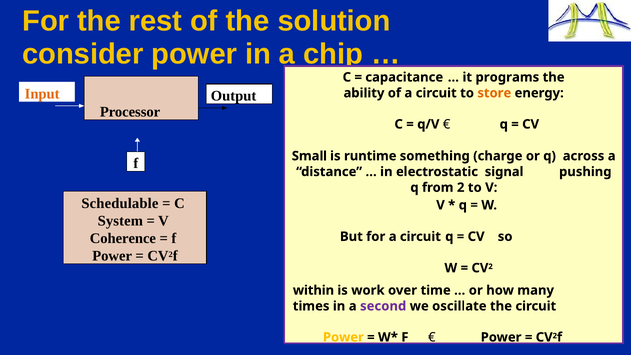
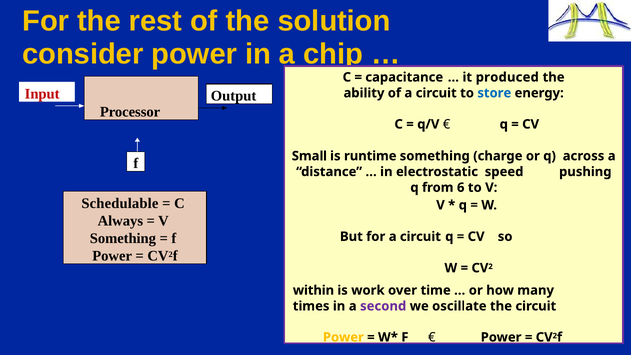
programs: programs -> produced (507, 77)
Input colour: orange -> red (42, 94)
store colour: orange -> blue (494, 93)
signal: signal -> speed (504, 172)
2: 2 -> 6 (461, 187)
System: System -> Always (120, 221)
Coherence: Coherence -> Something (123, 238)
